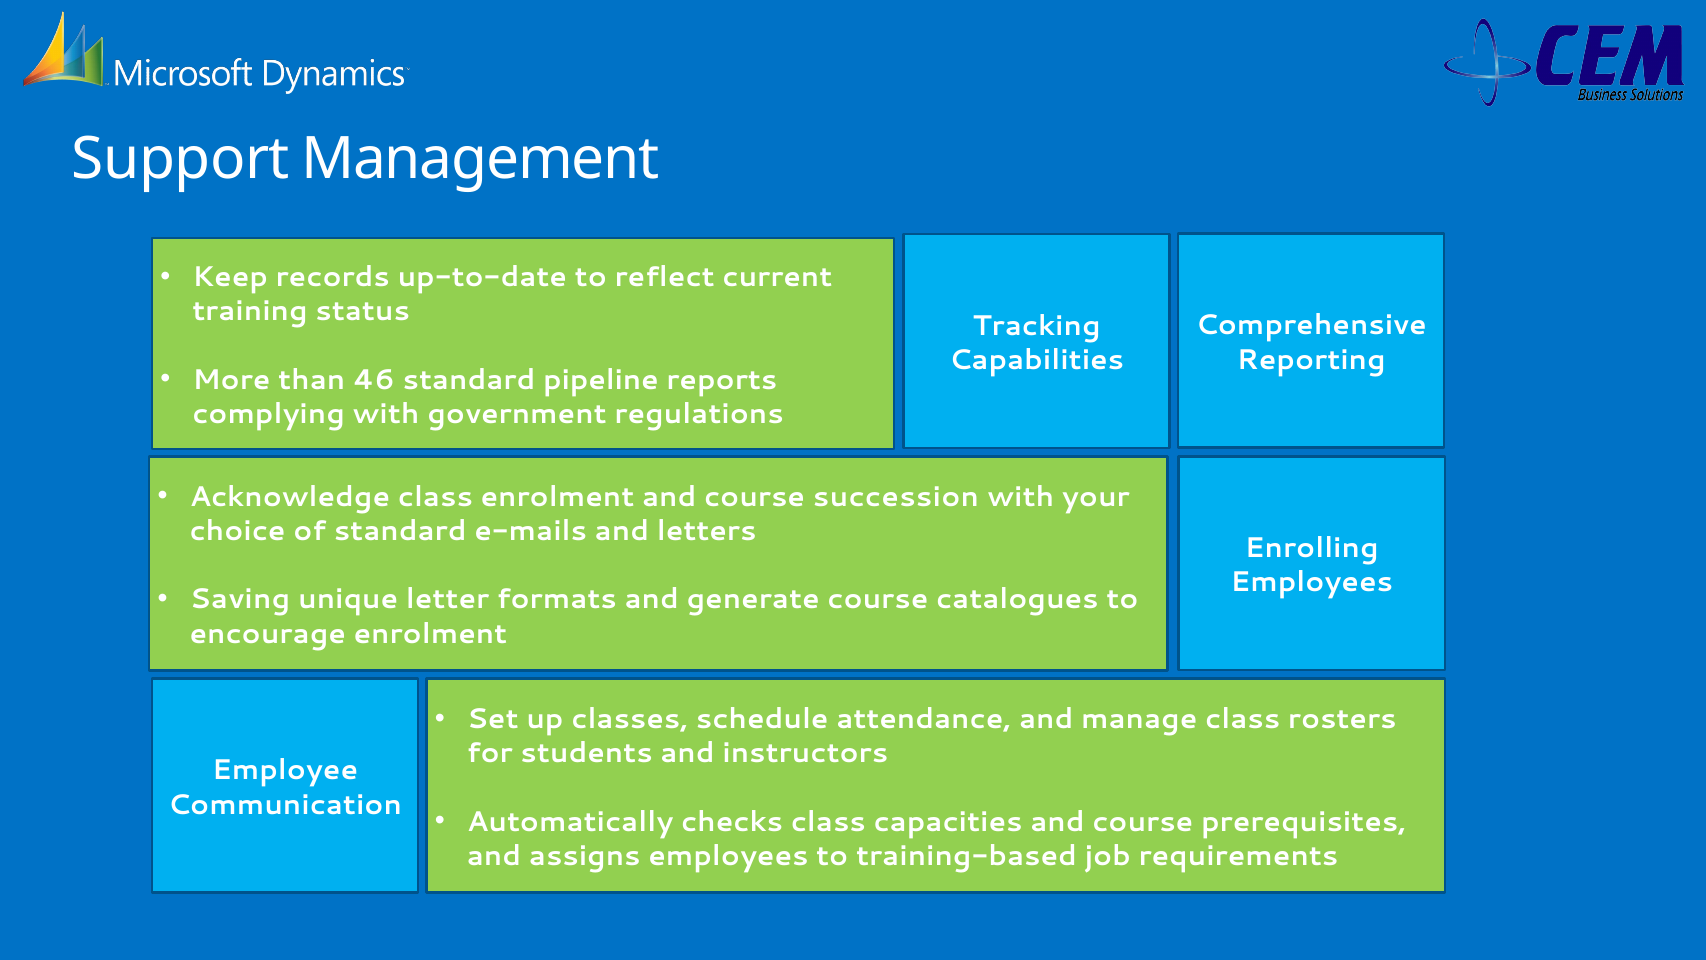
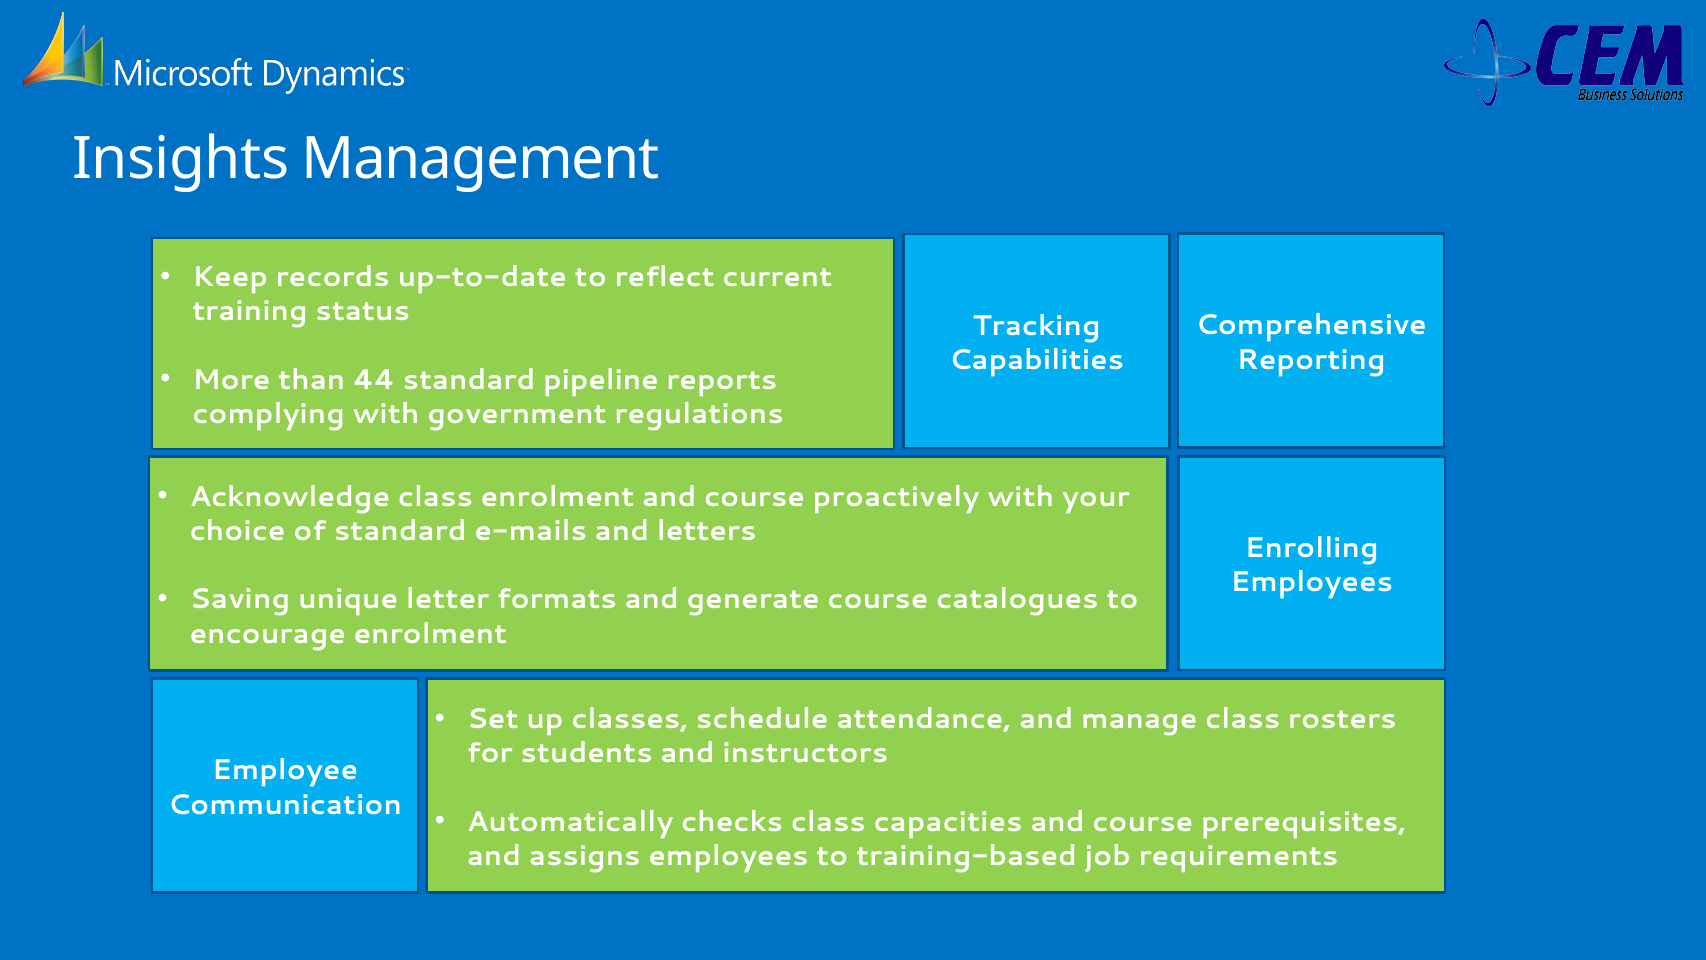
Support: Support -> Insights (181, 159)
46: 46 -> 44 (374, 379)
succession: succession -> proactively (896, 497)
